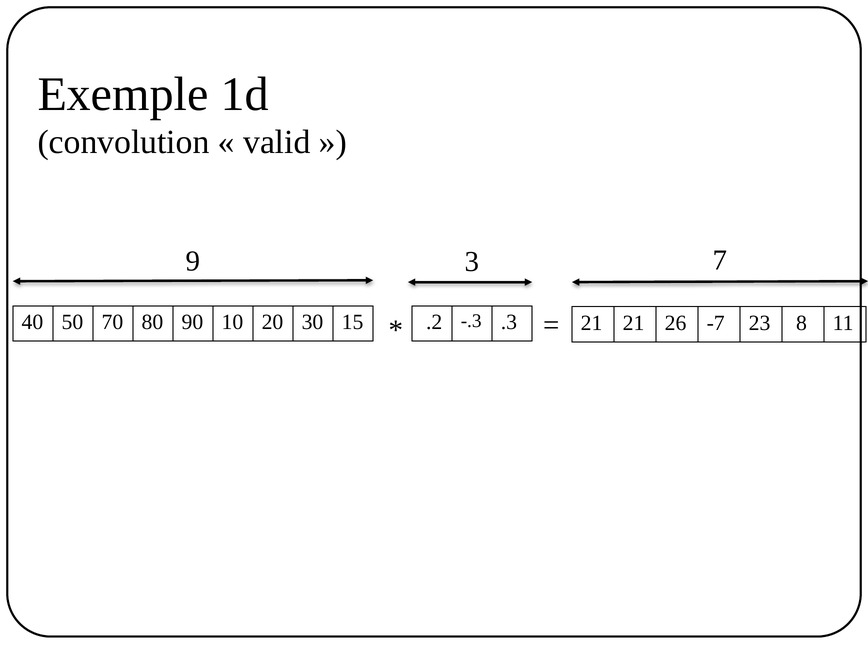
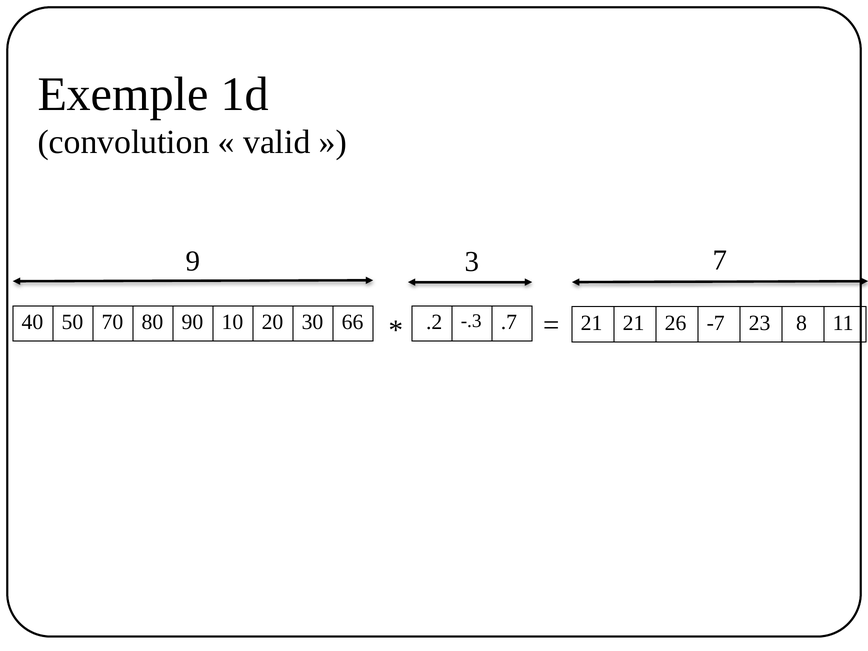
15: 15 -> 66 (353, 322)
.3: .3 -> .7 (509, 322)
